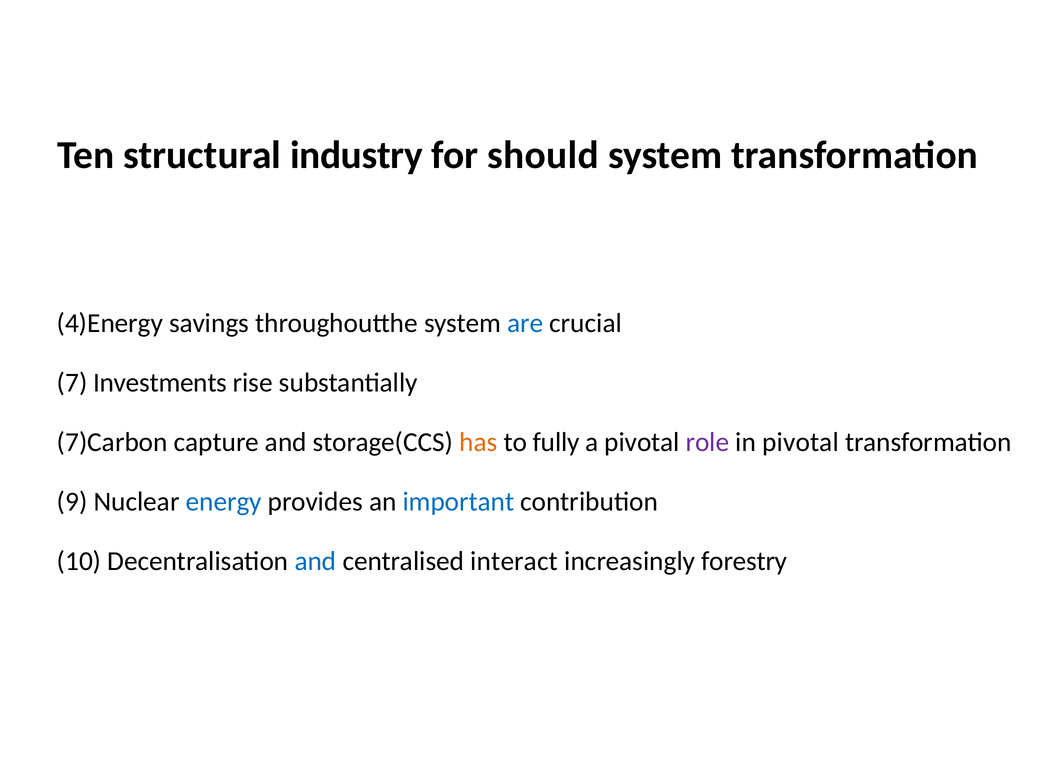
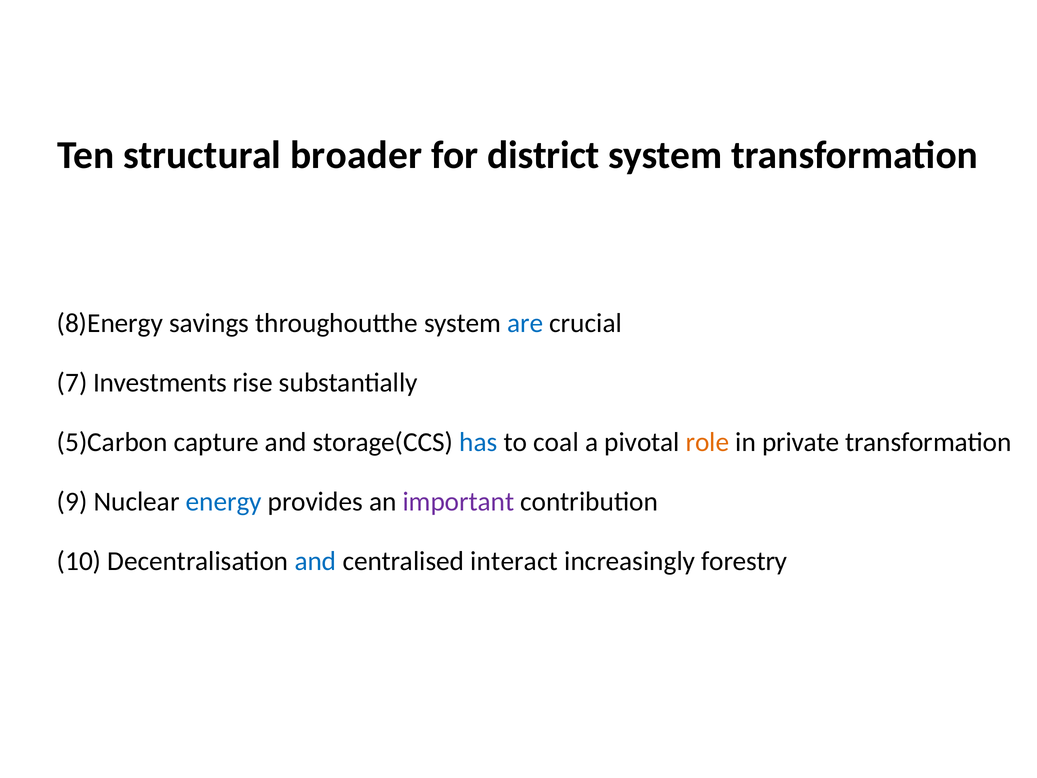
industry: industry -> broader (356, 155)
should: should -> district (543, 155)
4)Energy: 4)Energy -> 8)Energy (110, 323)
7)Carbon: 7)Carbon -> 5)Carbon (112, 442)
has colour: orange -> blue (479, 442)
fully: fully -> coal (556, 442)
role colour: purple -> orange (707, 442)
in pivotal: pivotal -> private (801, 442)
important colour: blue -> purple (458, 501)
